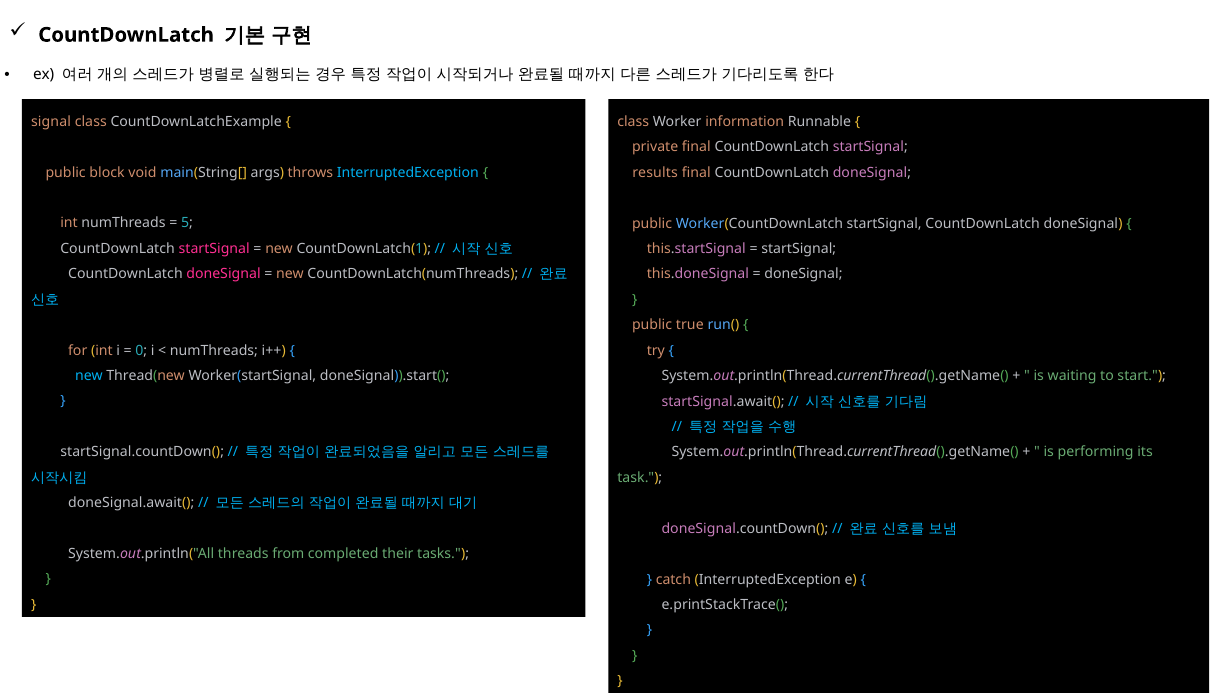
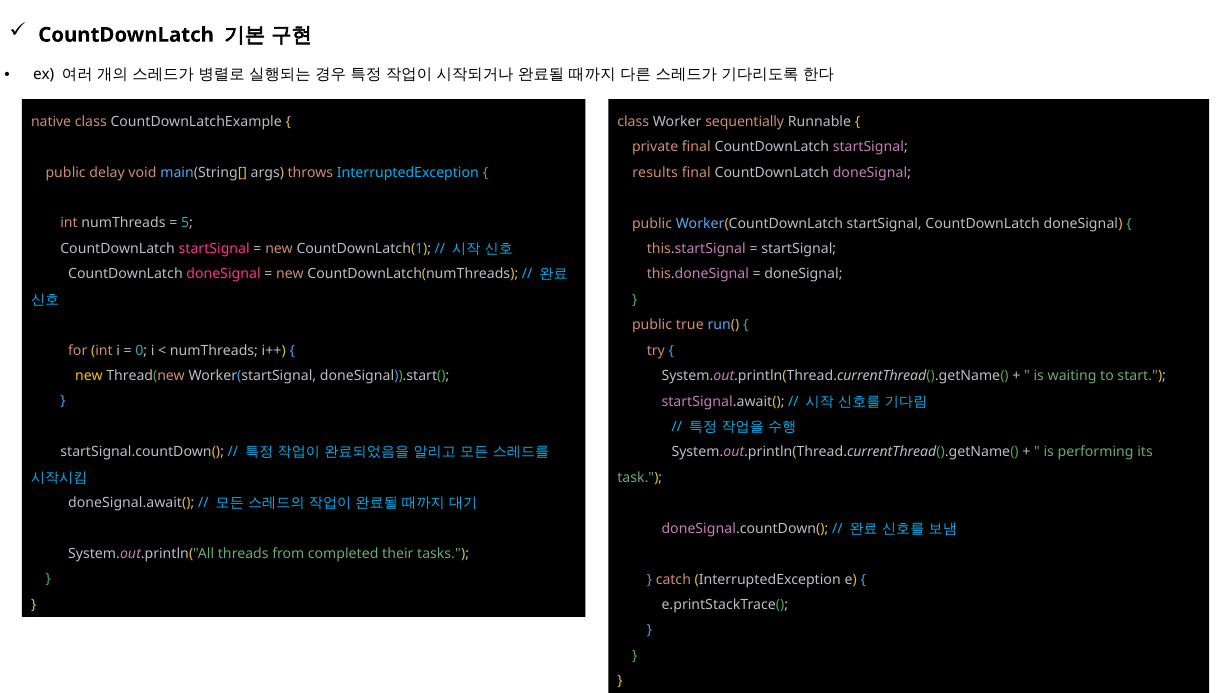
signal: signal -> native (51, 122)
information: information -> sequentially (745, 122)
block: block -> delay (107, 172)
new colour: light blue -> yellow (89, 376)
